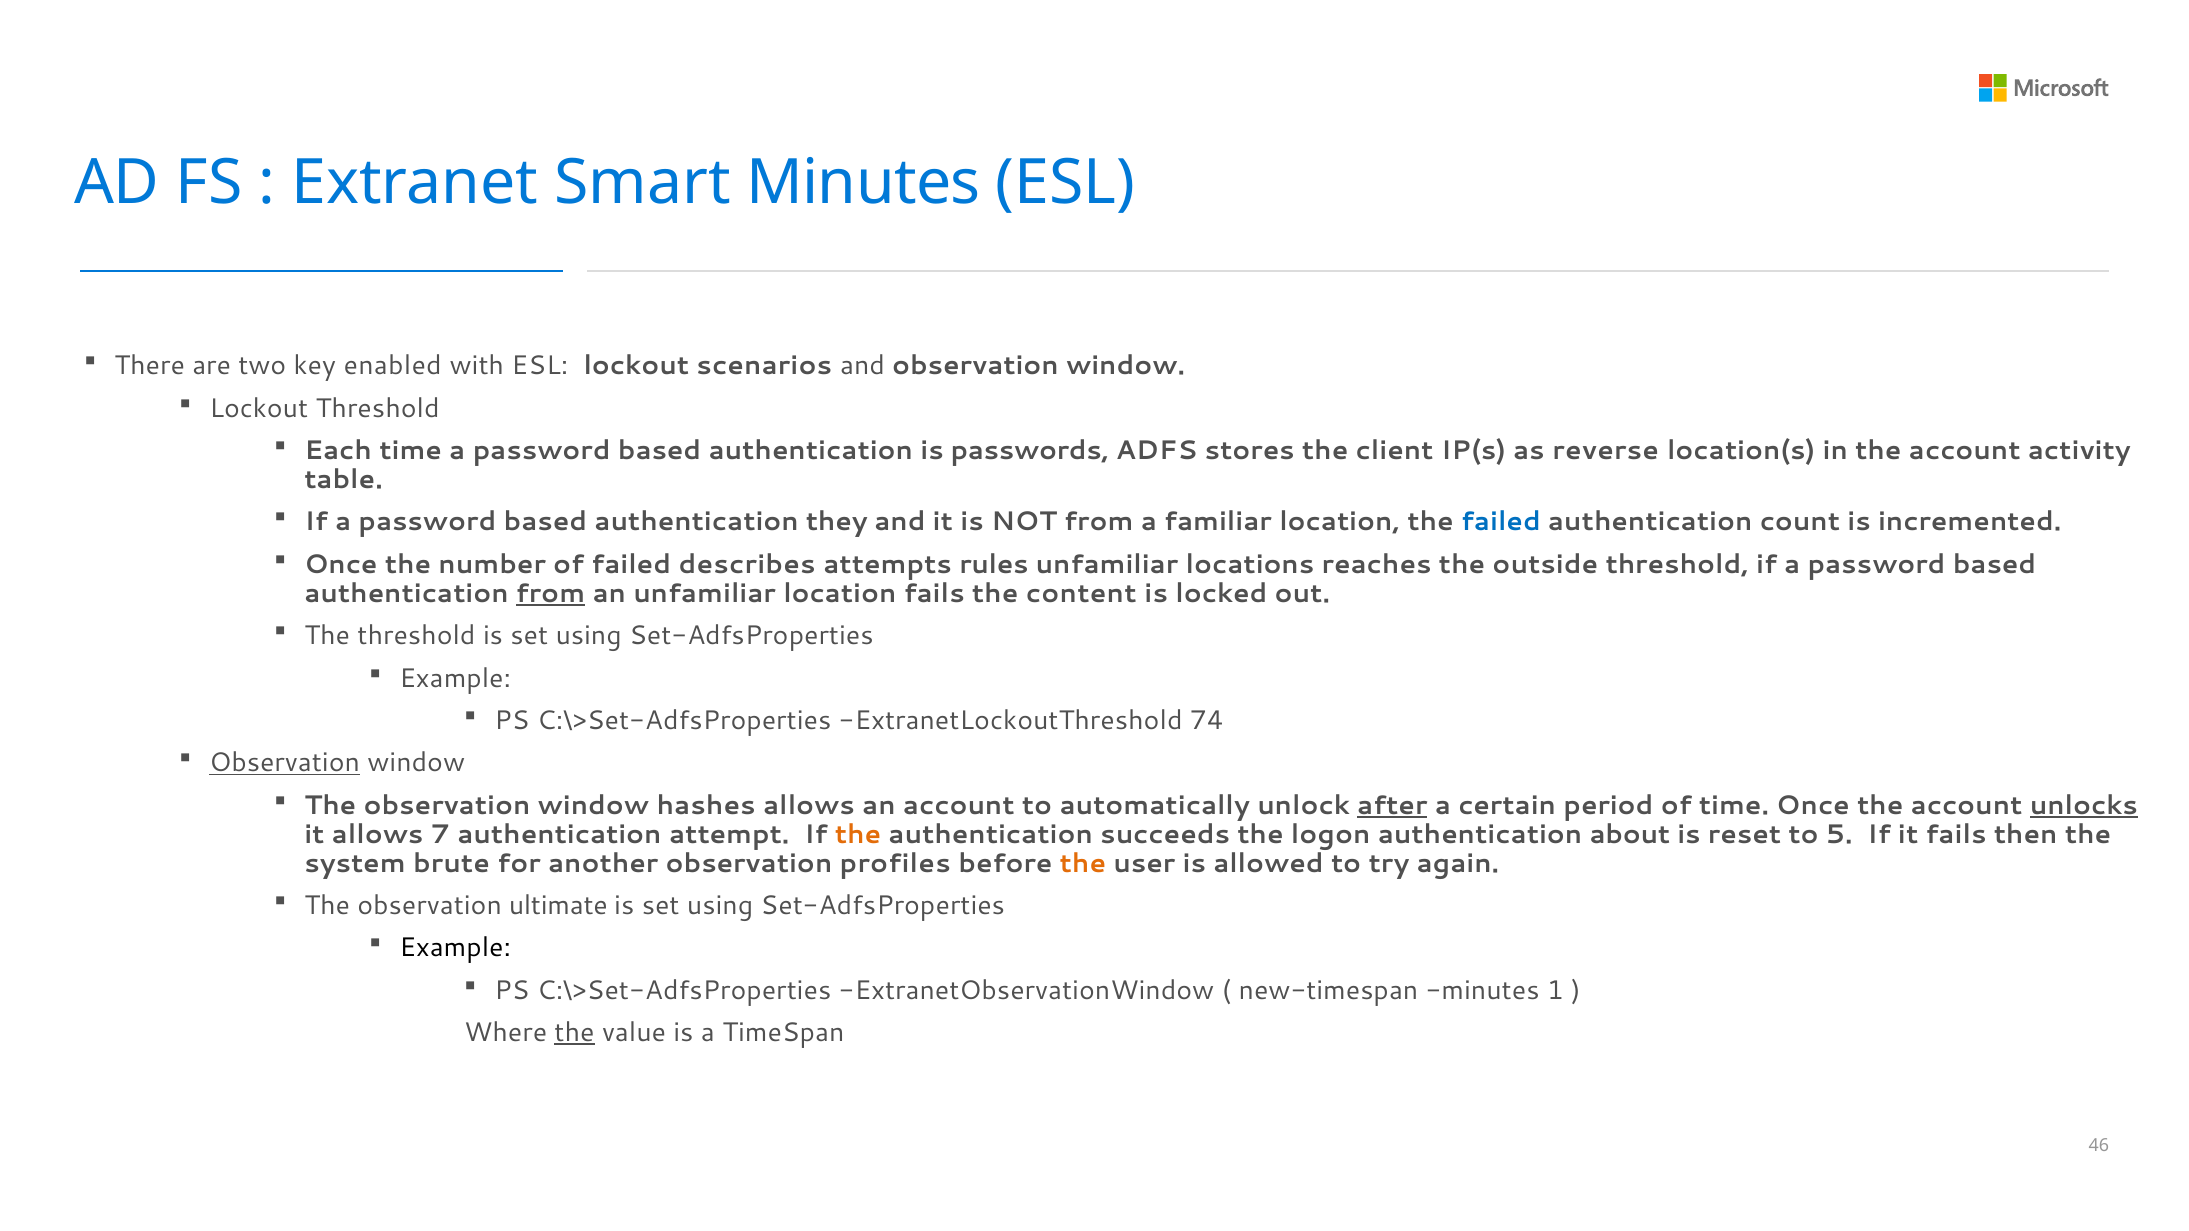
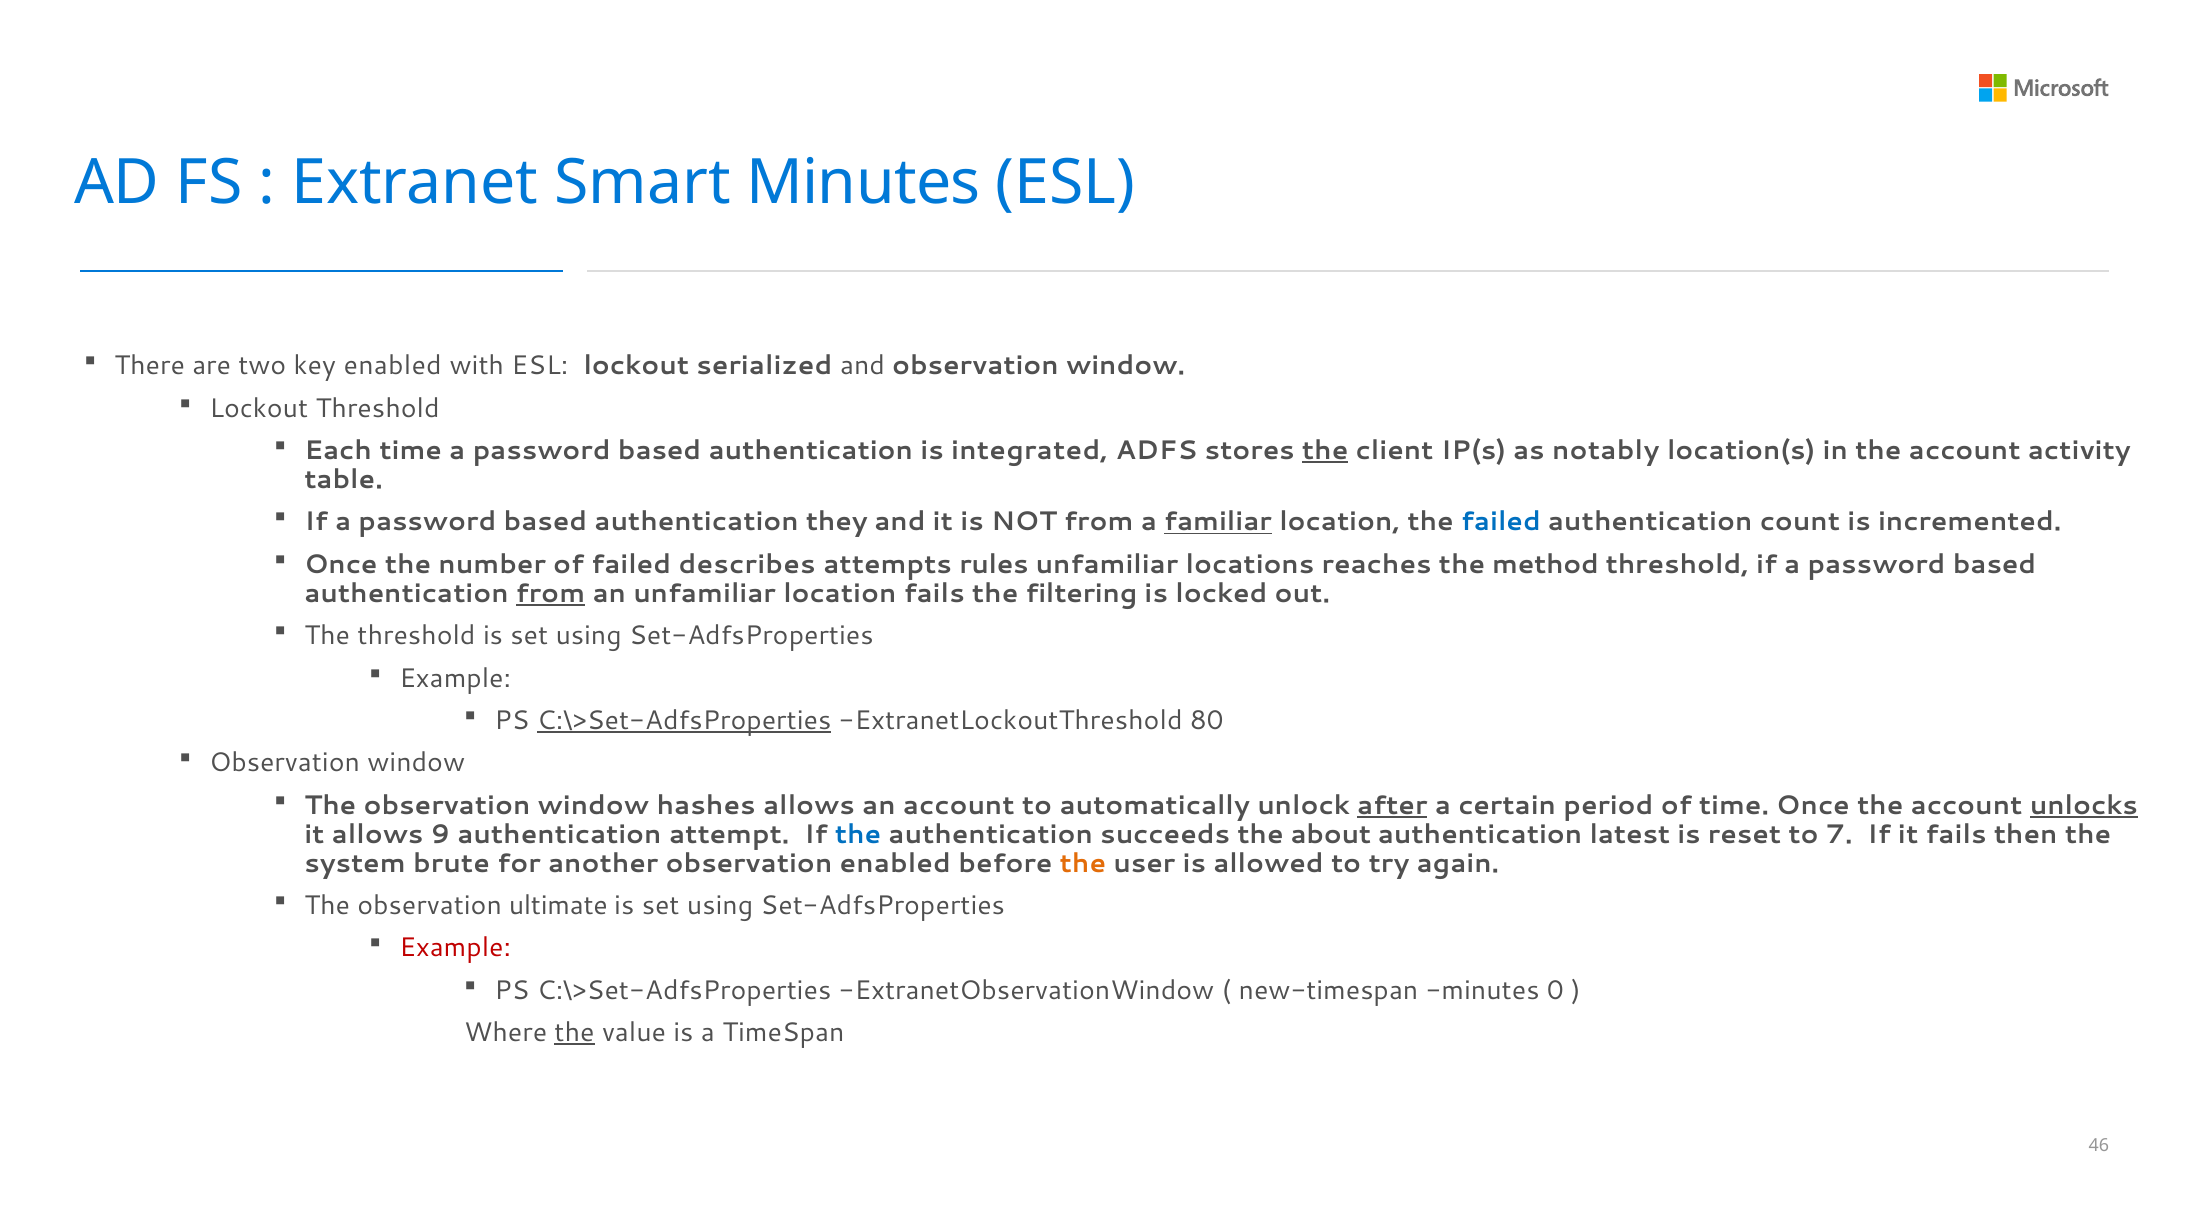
scenarios: scenarios -> serialized (764, 366)
passwords: passwords -> integrated (1030, 451)
the underline: none -> present (1325, 451)
reverse: reverse -> notably (1606, 451)
familiar underline: none -> present (1218, 522)
outside: outside -> method (1545, 564)
content: content -> filtering (1081, 593)
C:\>Set-AdfsProperties underline: none -> present (684, 721)
74: 74 -> 80 (1207, 721)
Observation underline: present -> none (285, 763)
7: 7 -> 9 (440, 834)
the colour: orange -> blue (858, 834)
logon: logon -> about (1331, 834)
about: about -> latest (1630, 834)
5: 5 -> 7 (1839, 834)
observation profiles: profiles -> enabled (895, 863)
Example colour: black -> red (455, 948)
1: 1 -> 0 (1555, 990)
